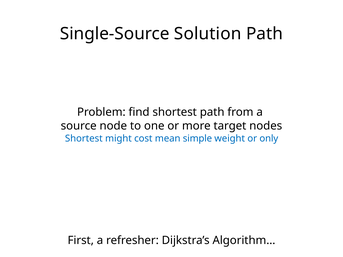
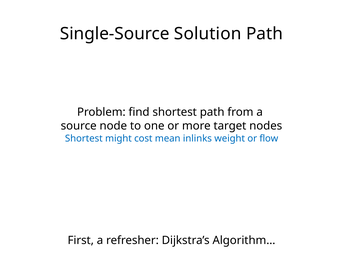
simple: simple -> inlinks (197, 139)
only: only -> flow (269, 139)
